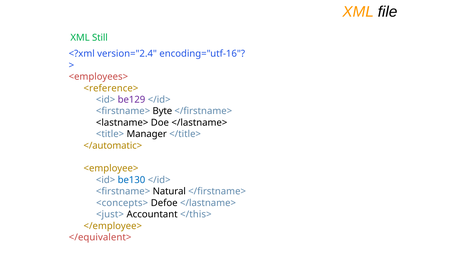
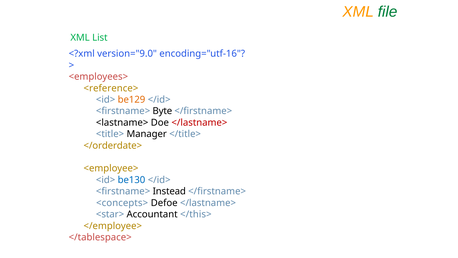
file colour: black -> green (388, 12)
Still: Still -> List (100, 38)
version="2.4: version="2.4 -> version="9.0 (127, 54)
be129 colour: purple -> orange (131, 100)
</lastname> colour: black -> red (199, 122)
</automatic>: </automatic> -> </orderdate> (113, 145)
Natural: Natural -> Instead (169, 191)
<just>: <just> -> <star> (110, 214)
</equivalent>: </equivalent> -> </tablespace> (100, 237)
